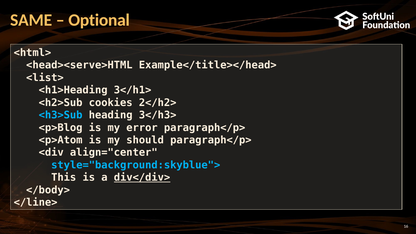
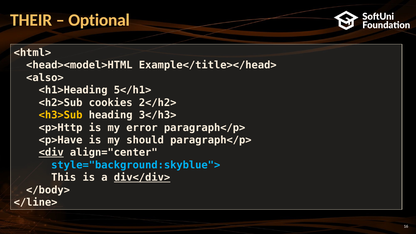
SAME: SAME -> THEIR (31, 20)
<head><serve>HTML: <head><serve>HTML -> <head><model>HTML (79, 65)
<list>: <list> -> <also> (45, 78)
3</h1>: 3</h1> -> 5</h1> (133, 90)
<h3>Sub colour: light blue -> yellow (61, 115)
<p>Blog: <p>Blog -> <p>Http (61, 128)
<p>Atom: <p>Atom -> <p>Have (61, 140)
<div underline: none -> present (51, 153)
